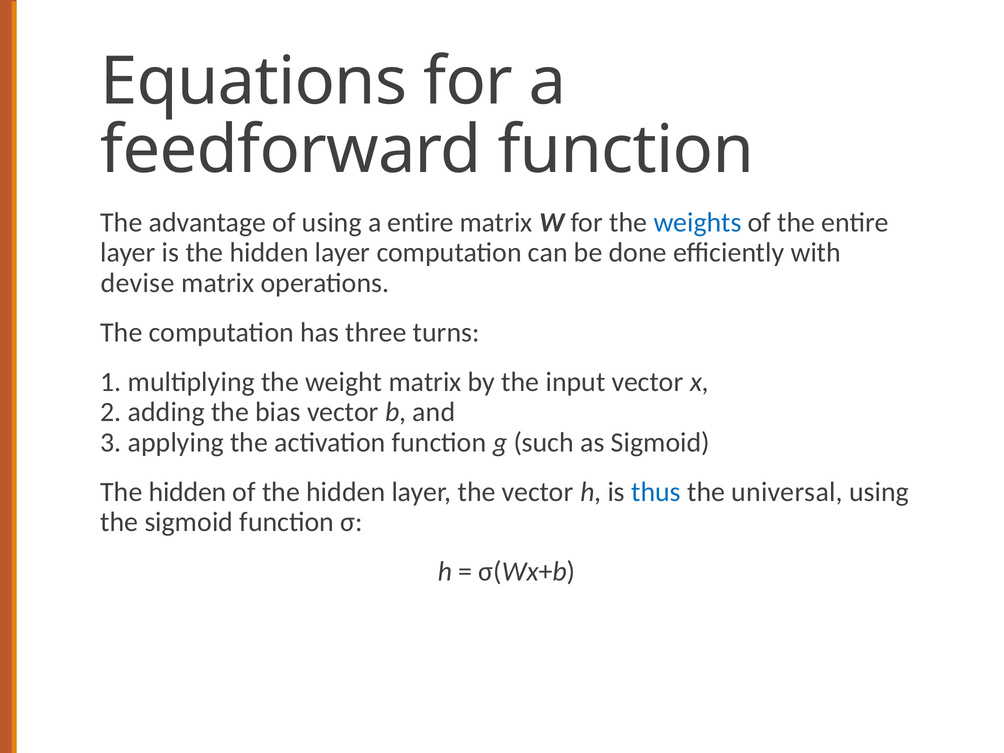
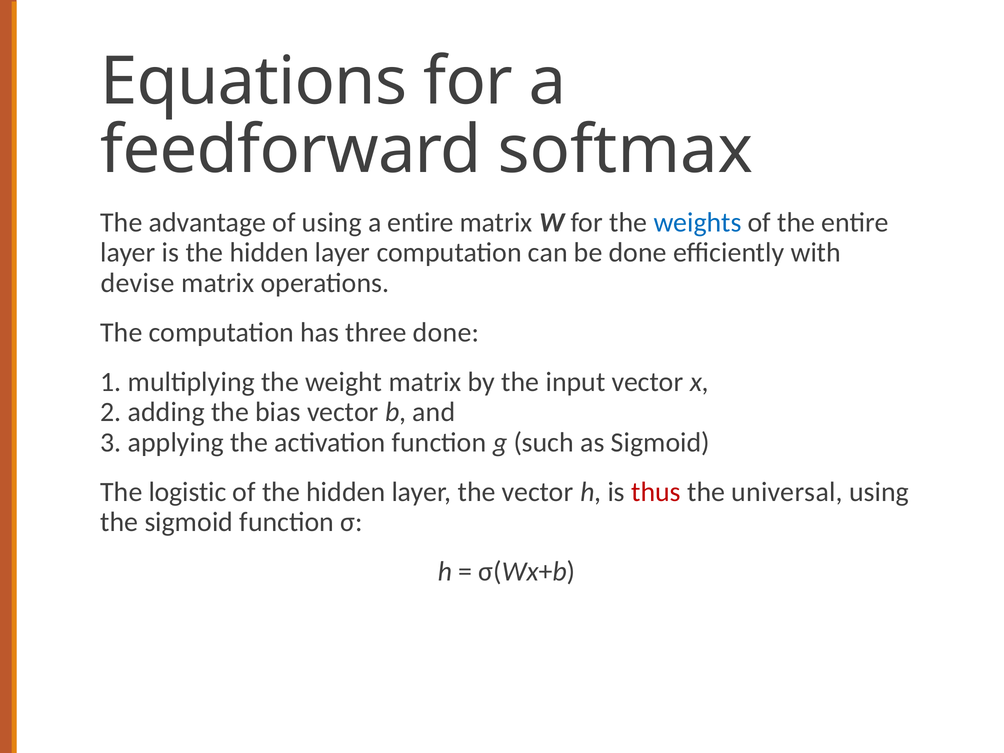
feedforward function: function -> softmax (625, 150)
three turns: turns -> done (446, 332)
hidden: hidden -> logistic (188, 492)
thus colour: blue -> red (656, 492)
